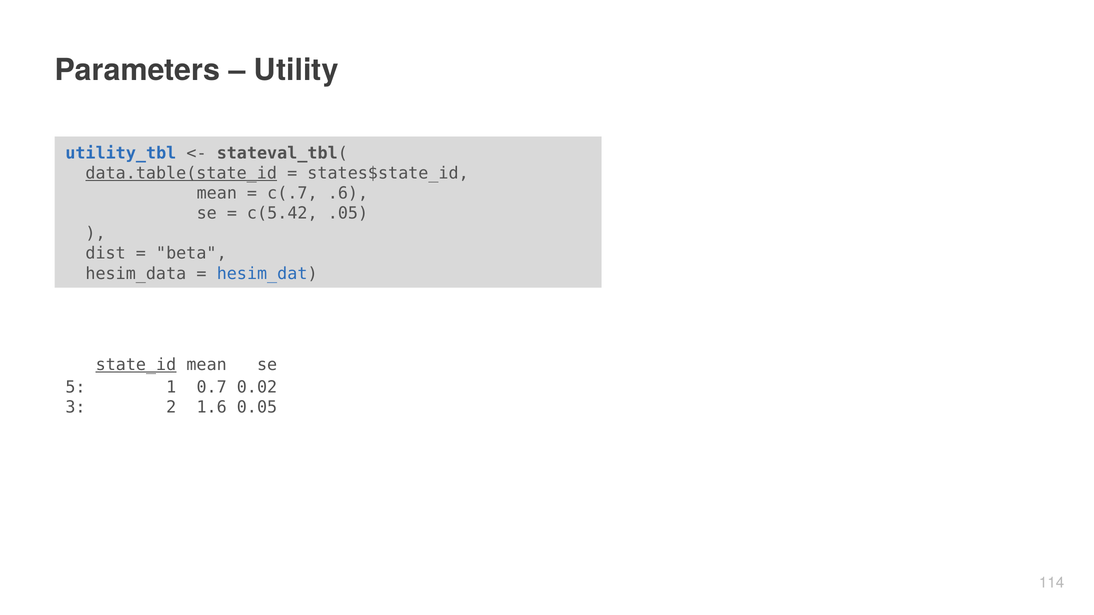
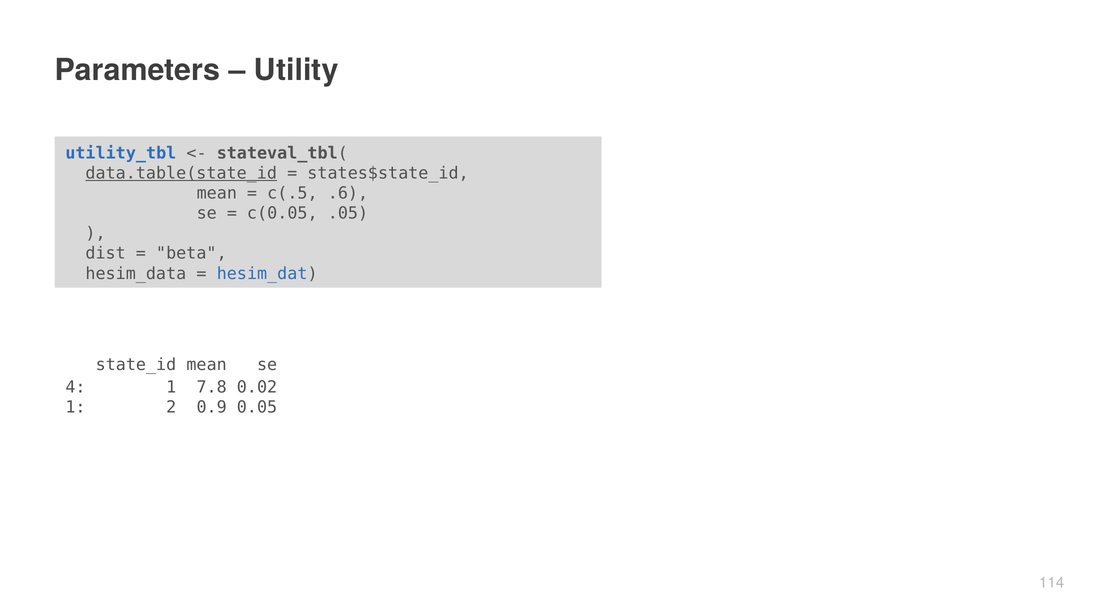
c(.7: c(.7 -> c(.5 (292, 193)
c(5.42: c(5.42 -> c(0.05 (282, 214)
state_id underline: present -> none (136, 365)
5: 5 -> 4 (75, 387)
0.7: 0.7 -> 7.8 (212, 387)
3: 3 -> 1 (75, 407)
1.6: 1.6 -> 0.9 (212, 407)
